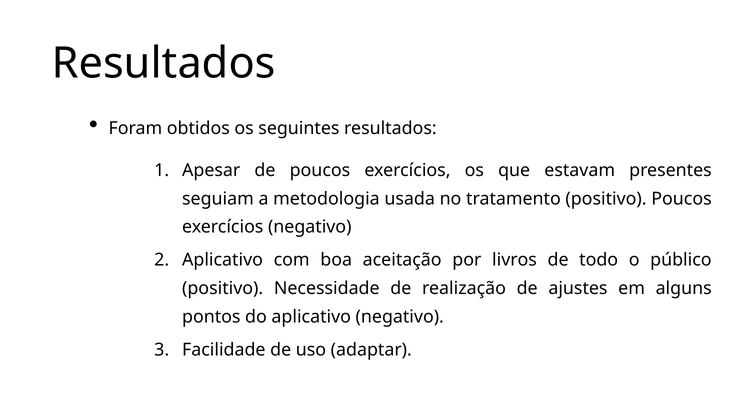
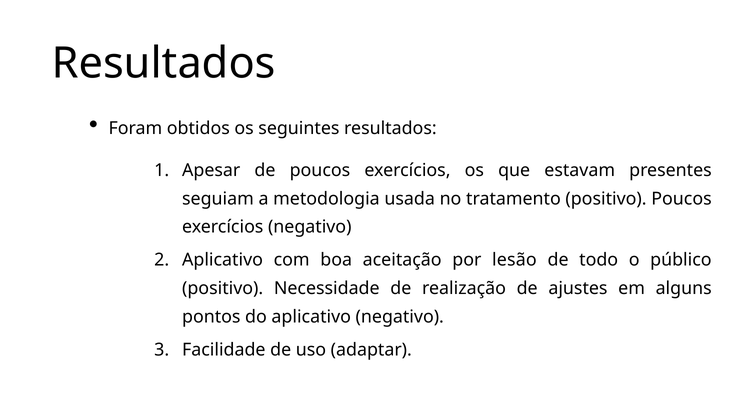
livros: livros -> lesão (514, 260)
